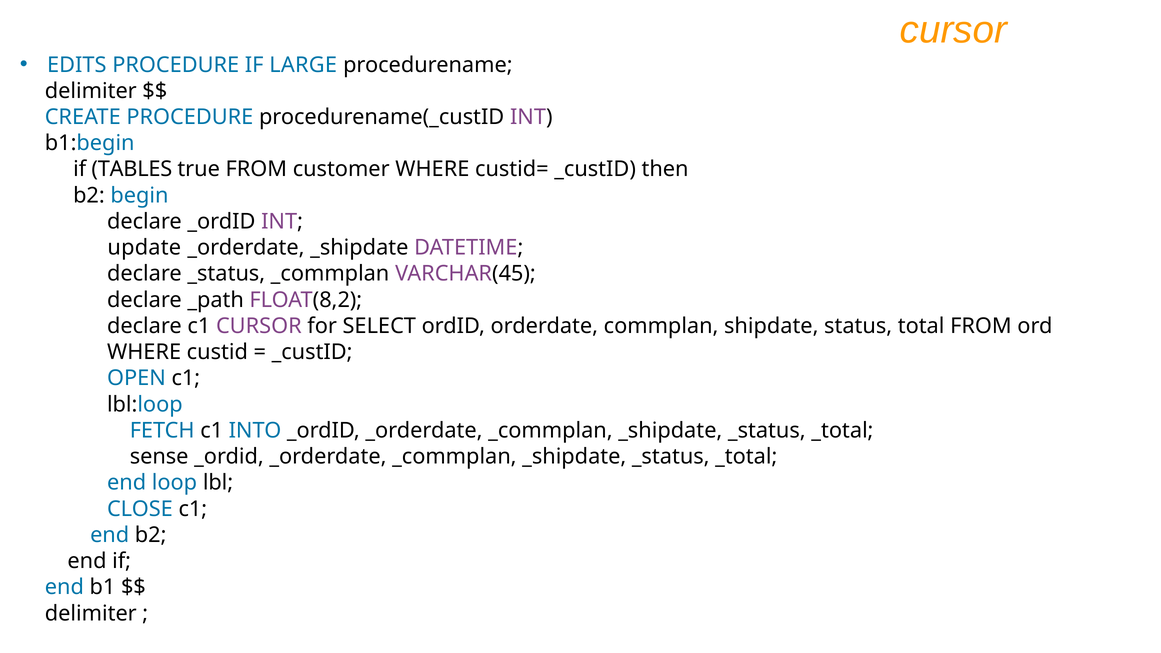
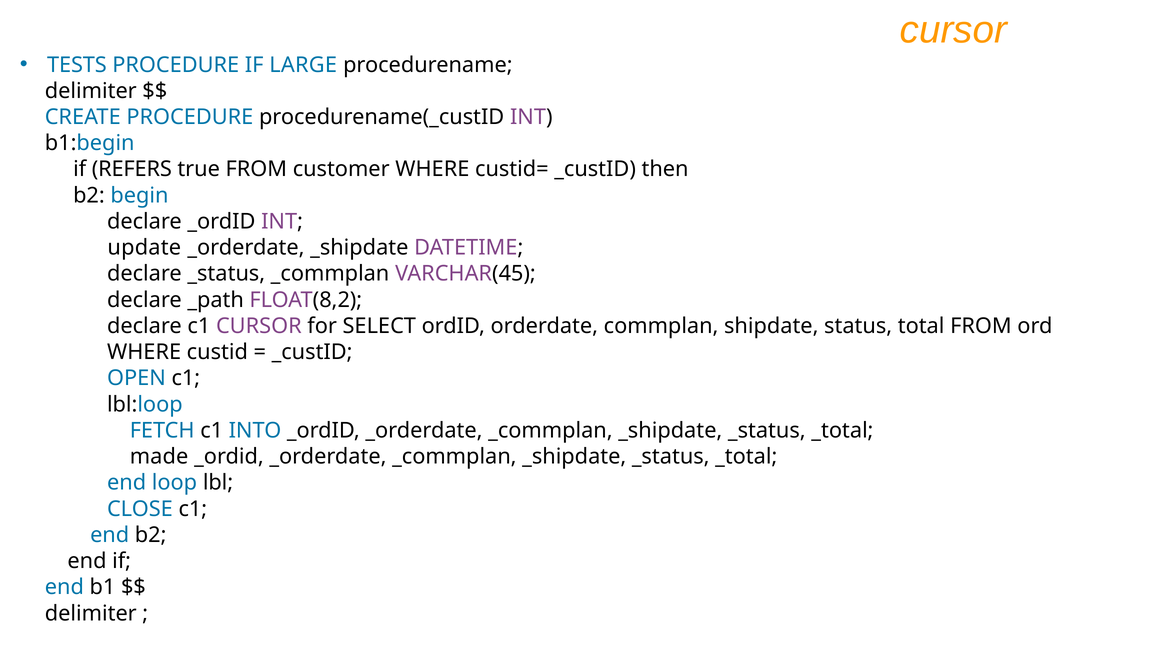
EDITS: EDITS -> TESTS (77, 65)
TABLES: TABLES -> REFERS (132, 169)
sense: sense -> made (159, 457)
